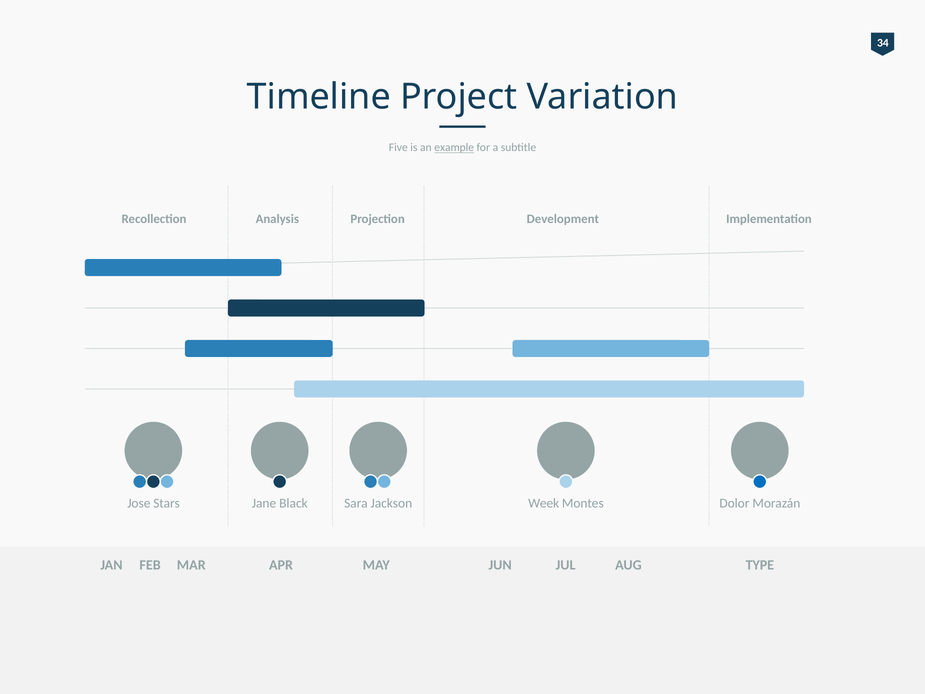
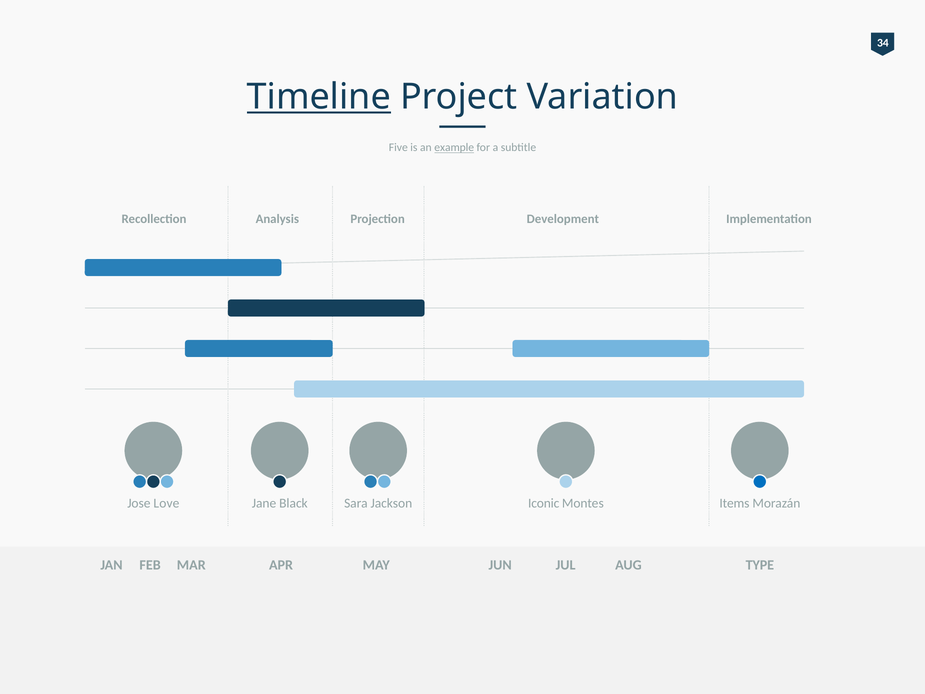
Timeline underline: none -> present (319, 97)
Stars: Stars -> Love (166, 503)
Week: Week -> Iconic (544, 503)
Dolor: Dolor -> Items (734, 503)
